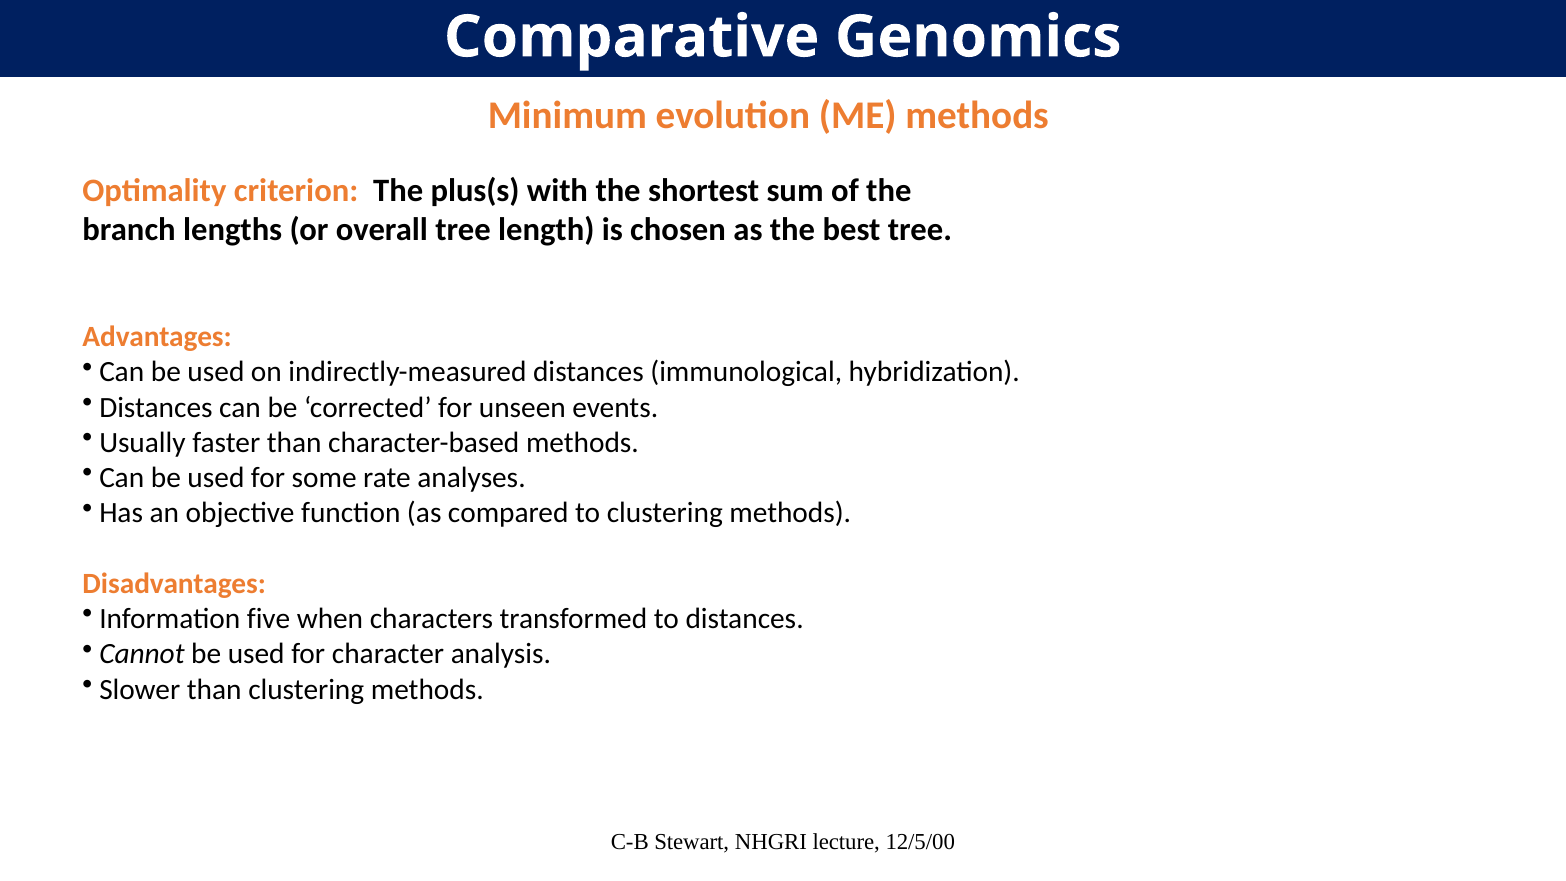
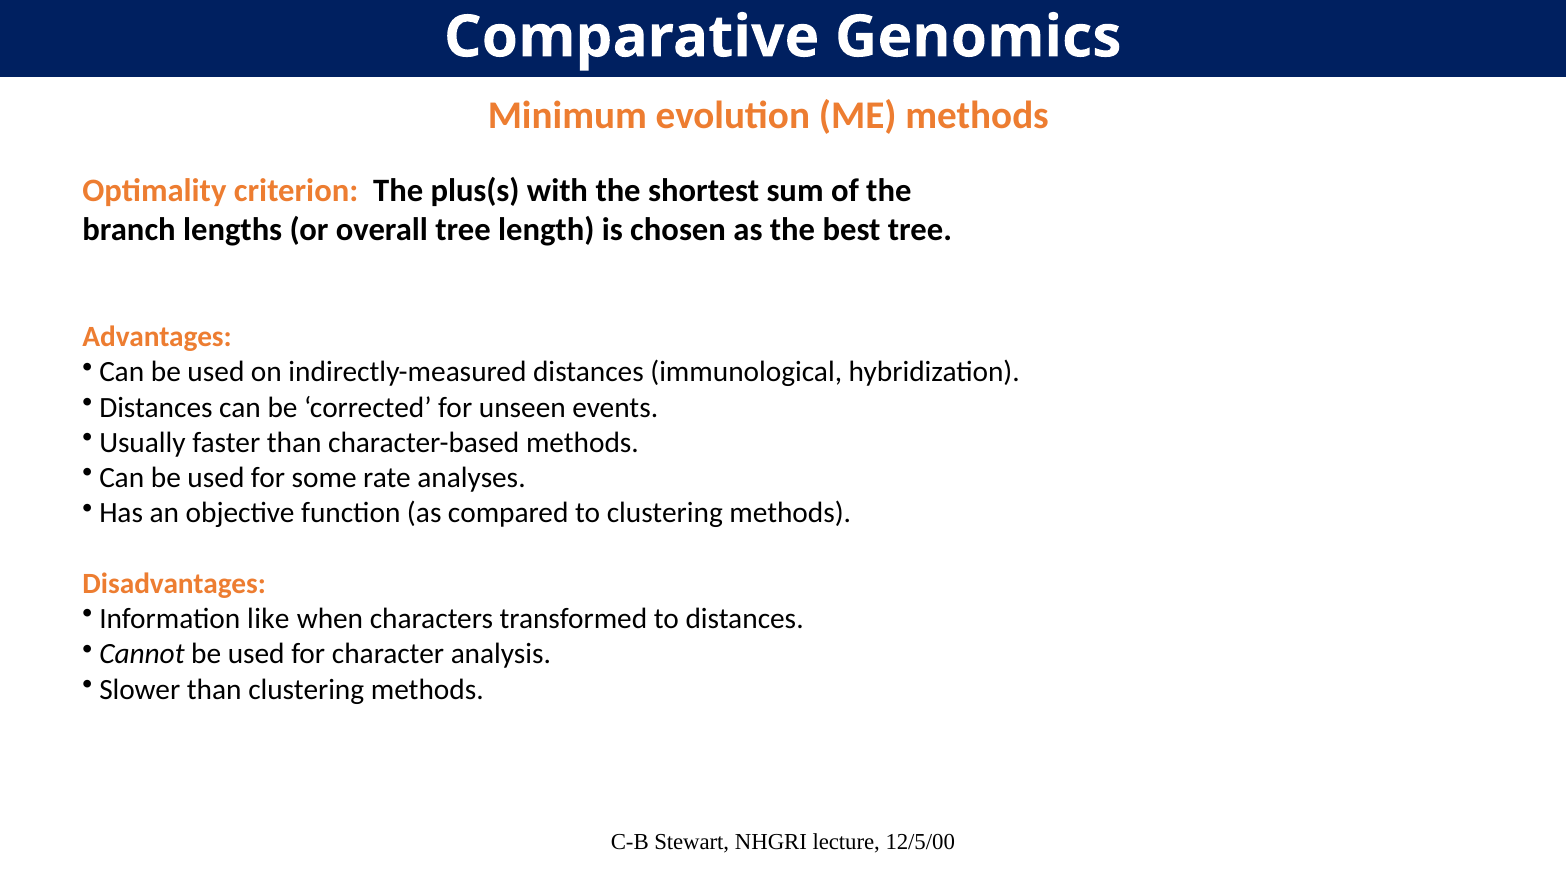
five: five -> like (268, 619)
